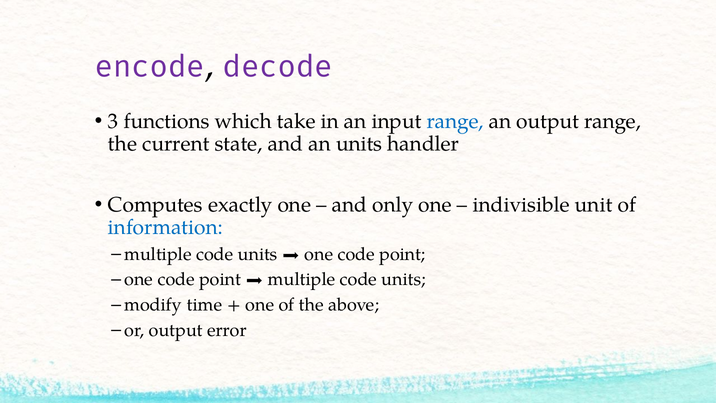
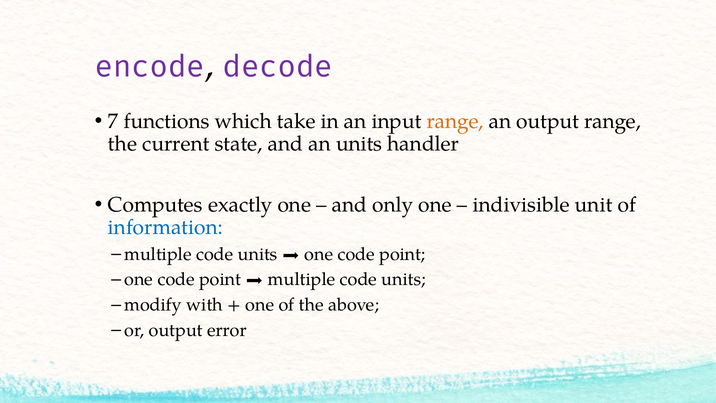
3: 3 -> 7 (113, 121)
range colour: blue -> orange (455, 121)
time: time -> with (205, 305)
